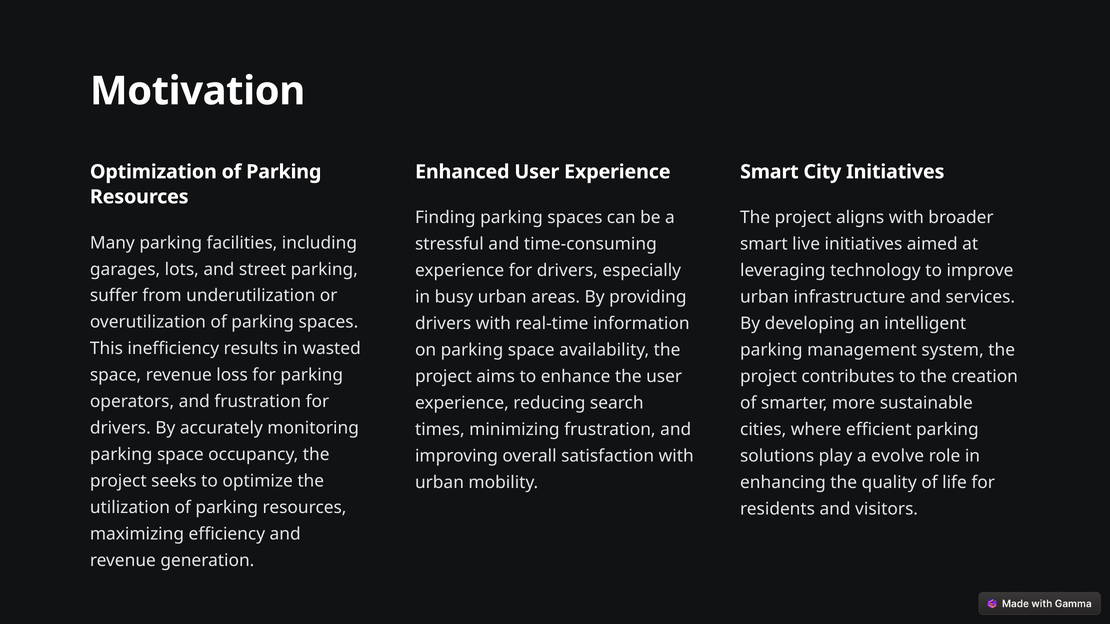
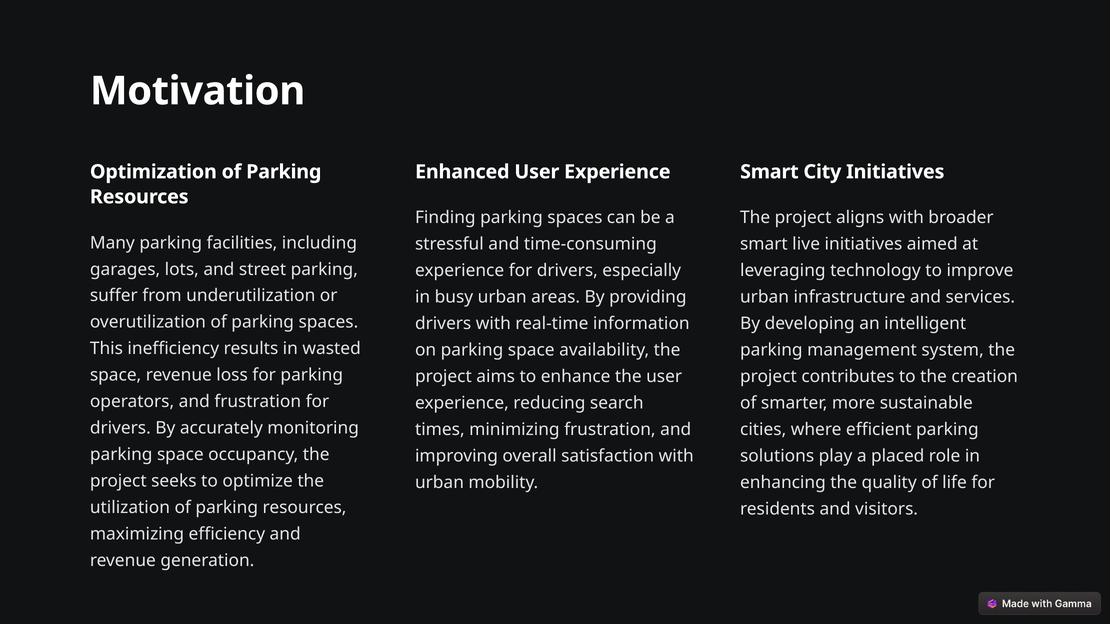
evolve: evolve -> placed (898, 456)
